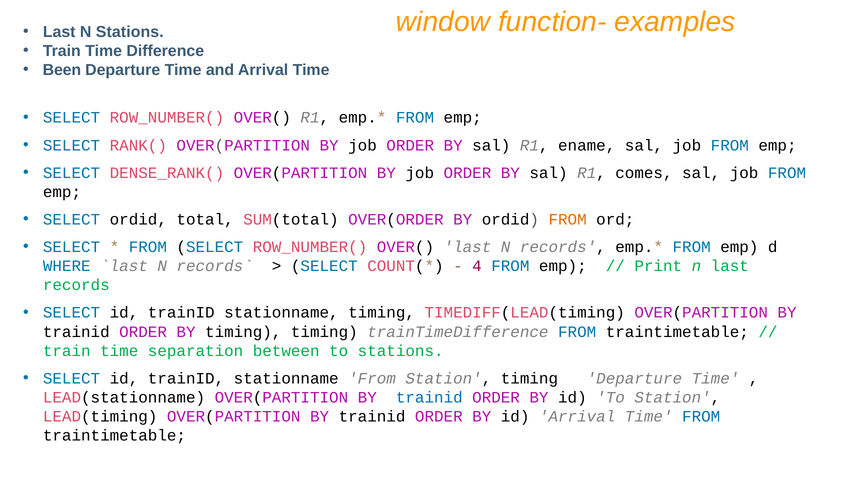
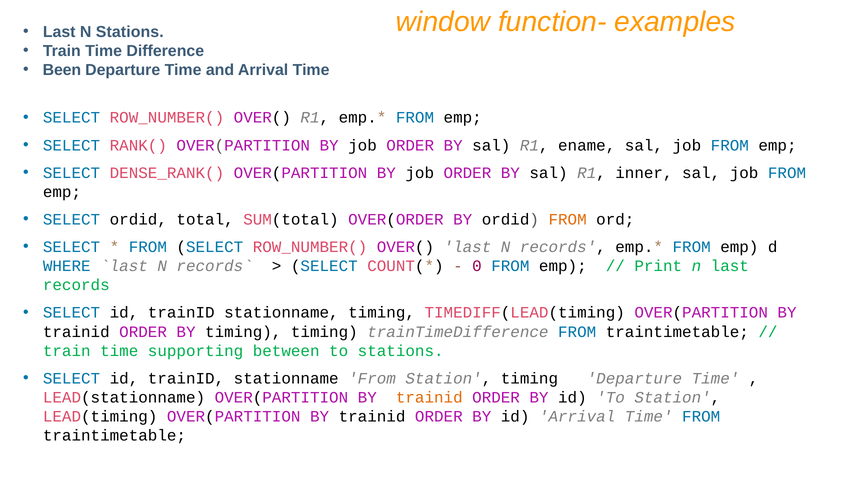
comes: comes -> inner (644, 173)
4: 4 -> 0 (477, 266)
separation: separation -> supporting (196, 351)
trainid colour: blue -> orange (429, 397)
